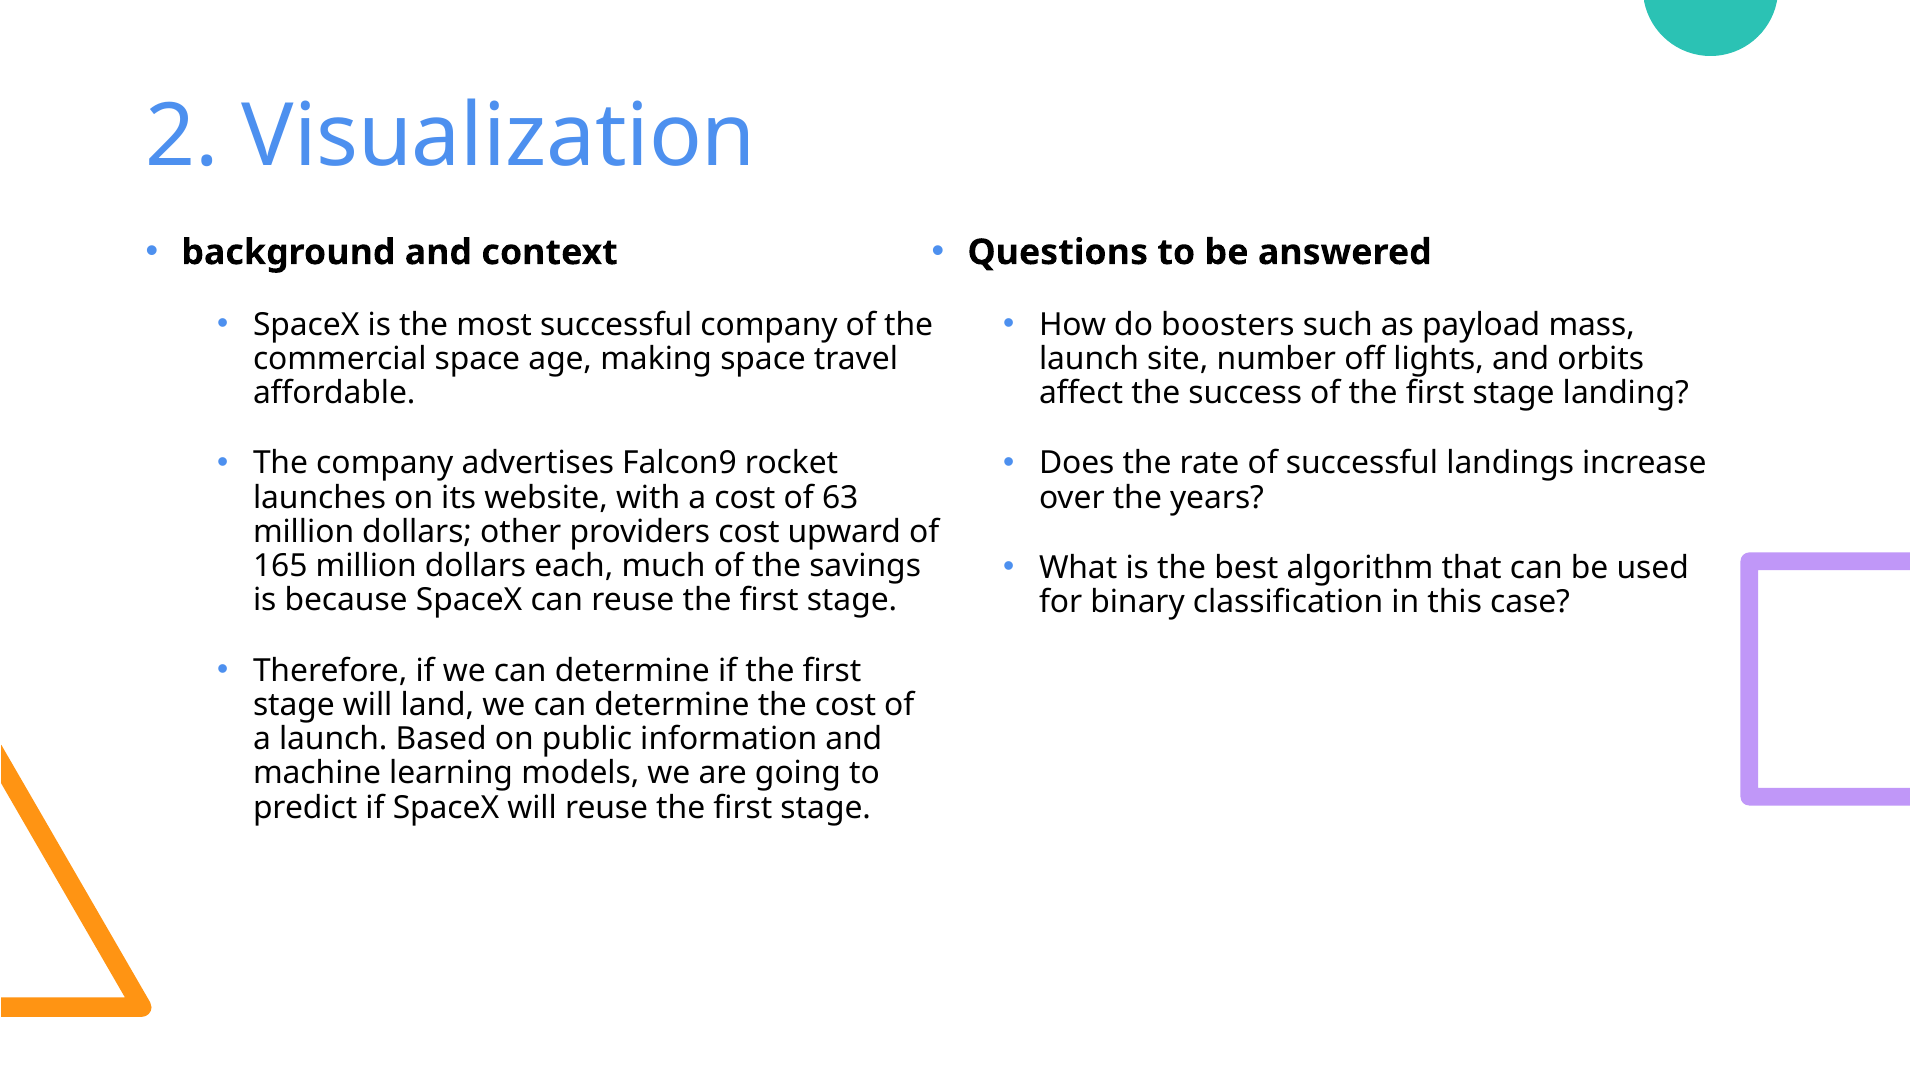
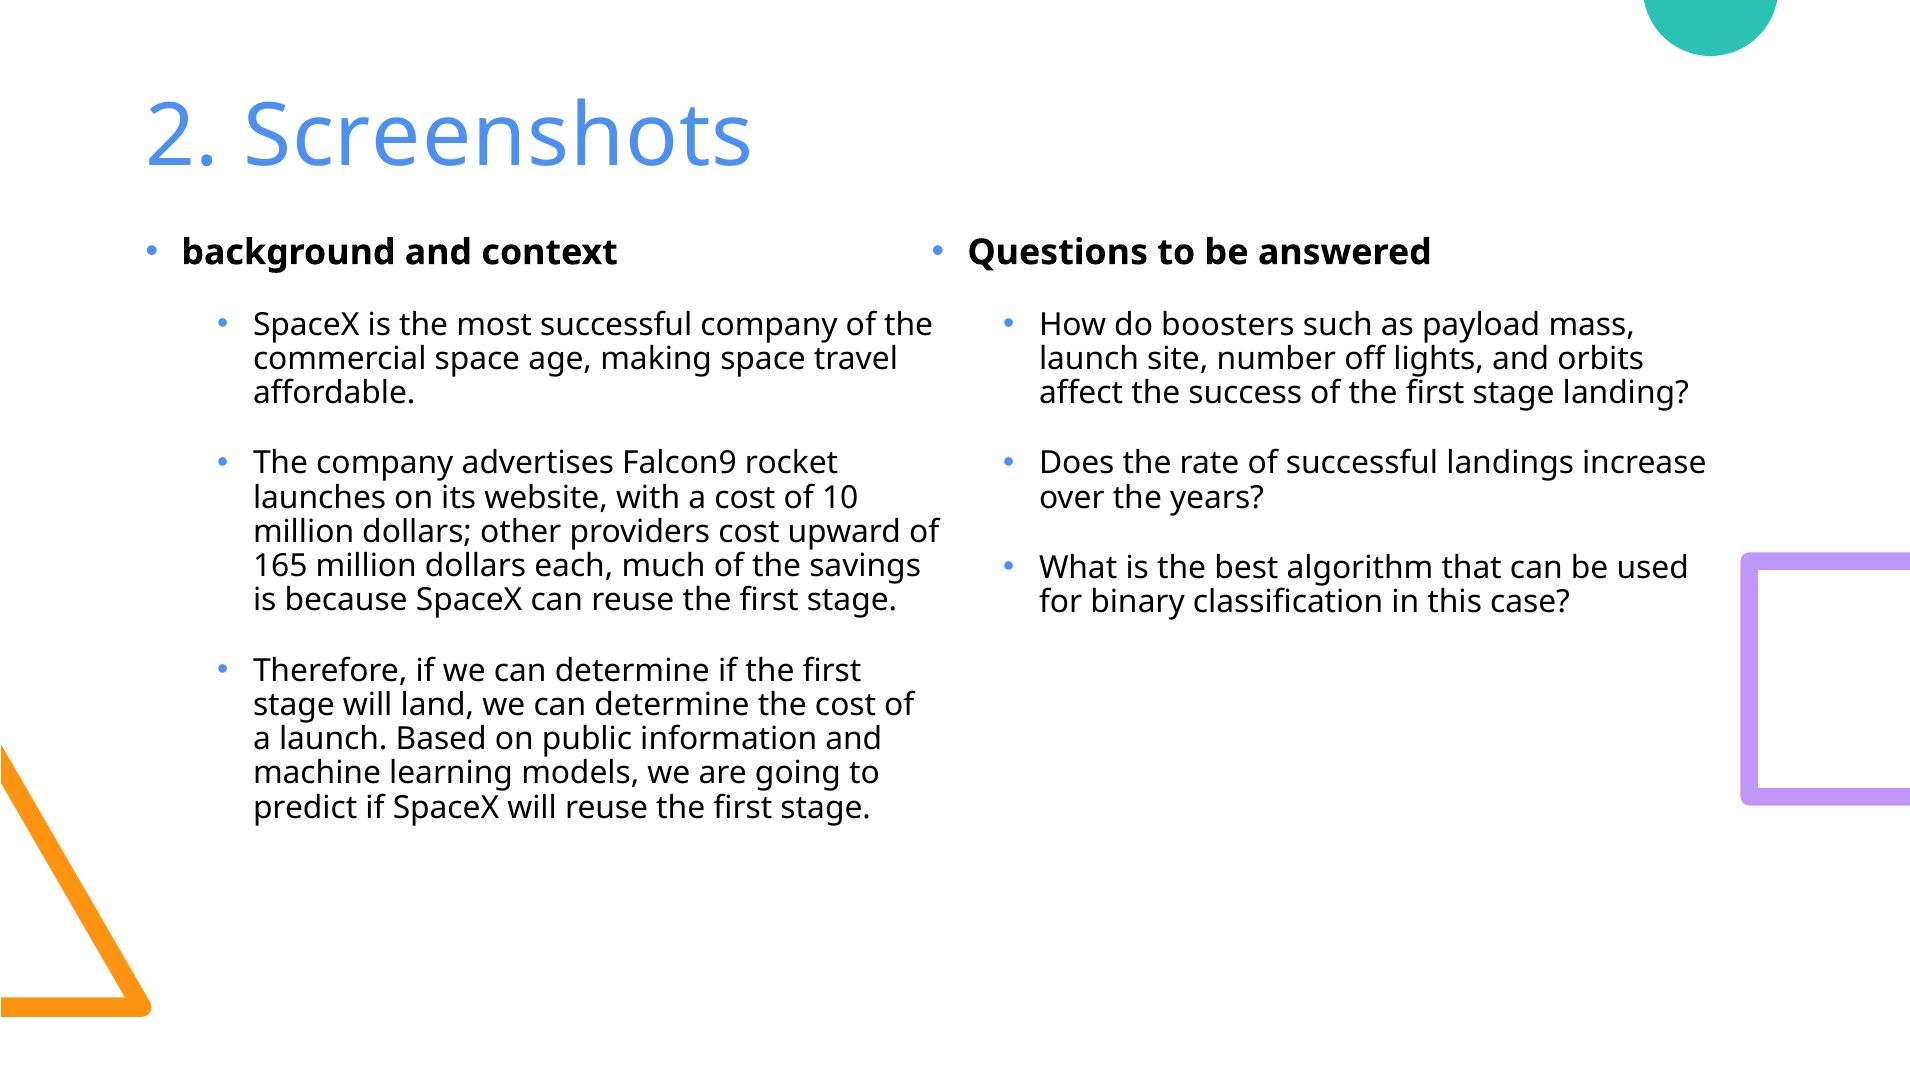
Visualization: Visualization -> Screenshots (498, 136)
63: 63 -> 10 (840, 498)
